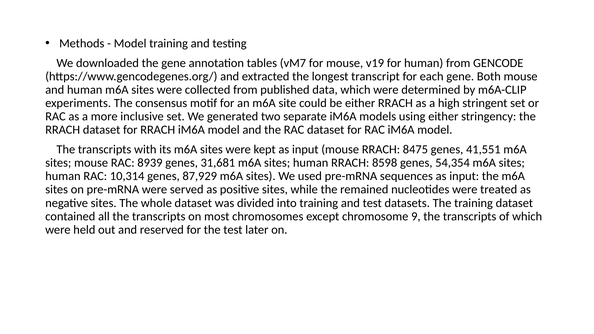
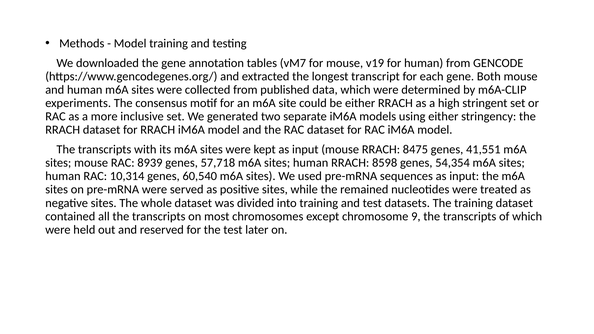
31,681: 31,681 -> 57,718 (218, 163)
87,929: 87,929 -> 60,540 (200, 176)
